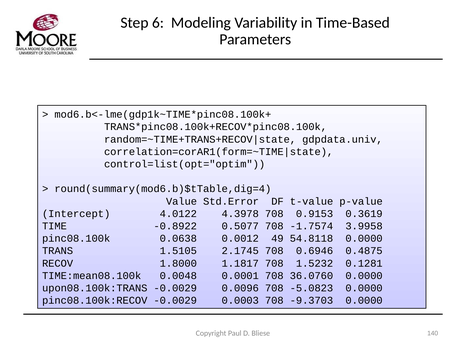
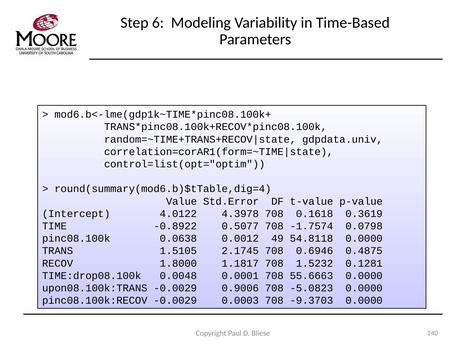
0.9153: 0.9153 -> 0.1618 (315, 214)
3.9958: 3.9958 -> 0.0798 (364, 226)
TIME:mean08.100k: TIME:mean08.100k -> TIME:drop08.100k (92, 276)
36.0760: 36.0760 -> 55.6663 (311, 276)
0.0096: 0.0096 -> 0.9006 (240, 289)
